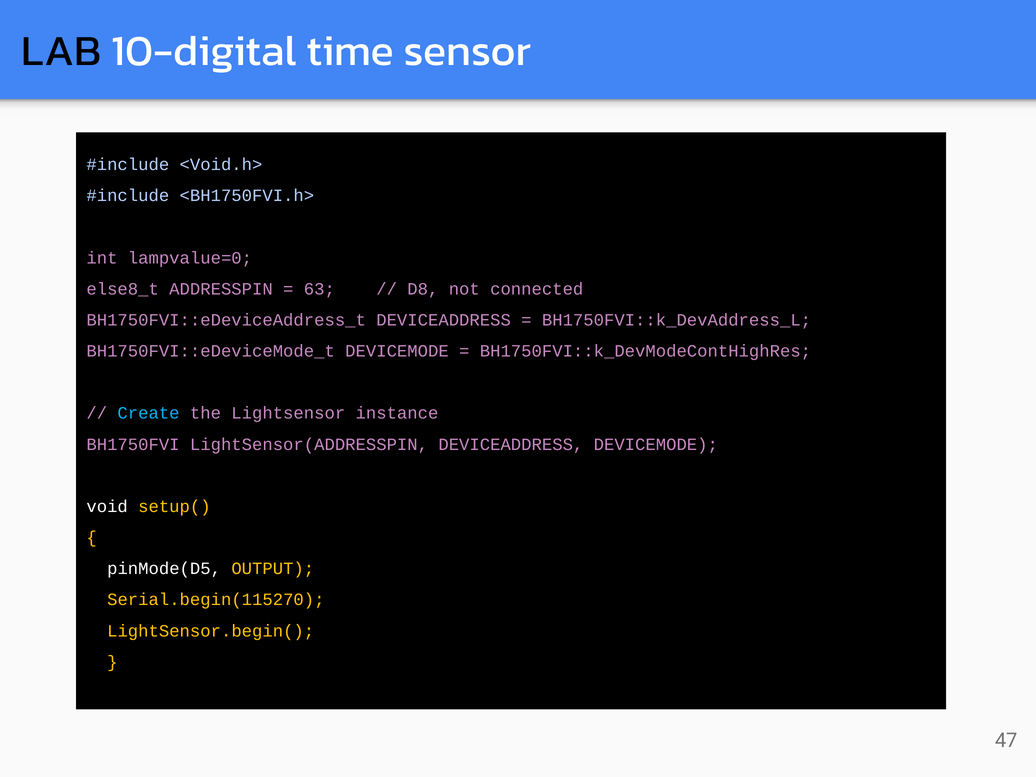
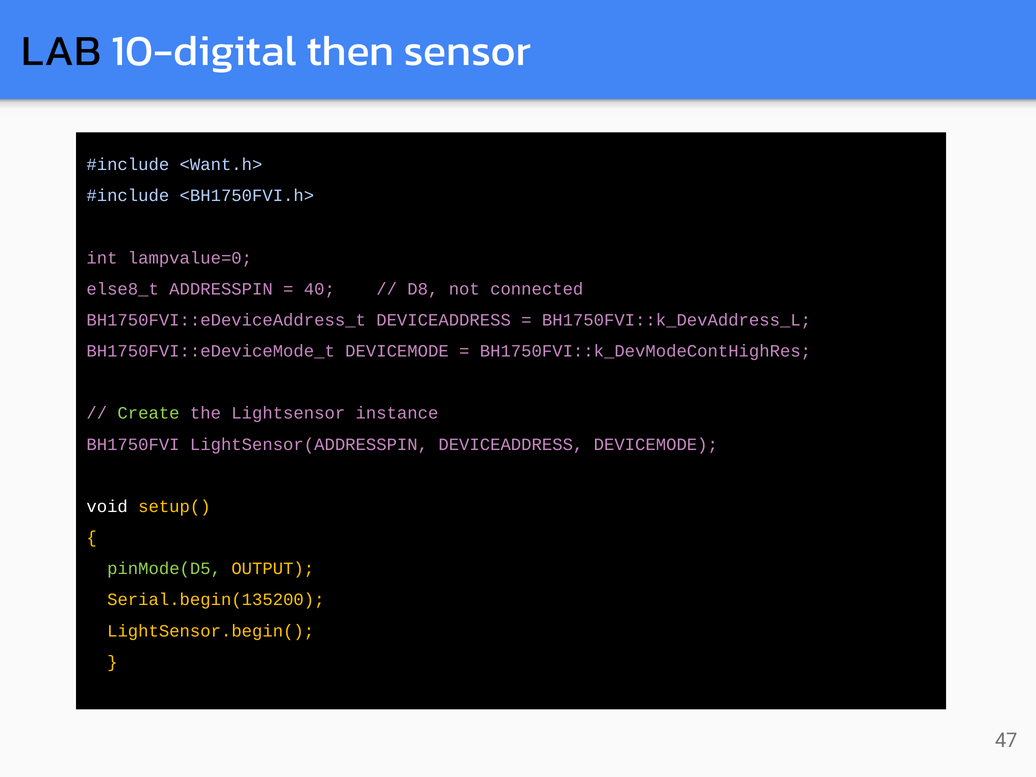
time: time -> then (351, 51)
<Void.h>: <Void.h> -> <Want.h> (221, 165)
63: 63 -> 40 (319, 289)
Create colour: light blue -> light green (149, 413)
pinMode(D5 colour: white -> light green (164, 569)
Serial.begin(115270: Serial.begin(115270 -> Serial.begin(135200 (216, 600)
